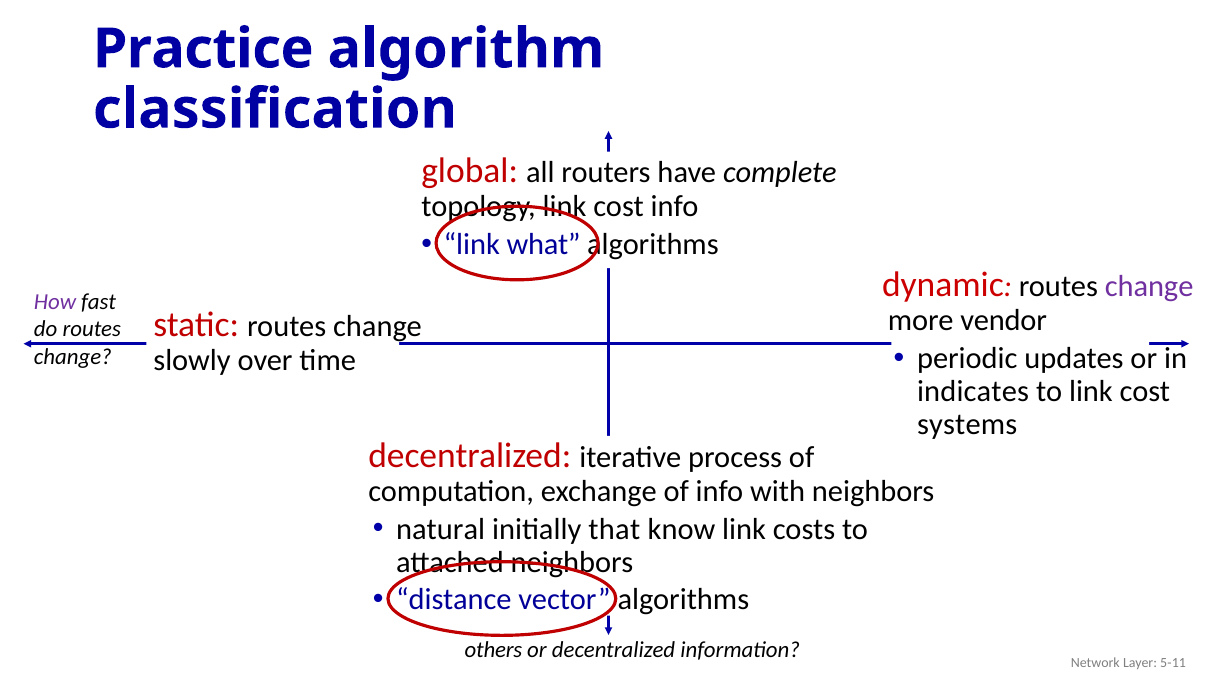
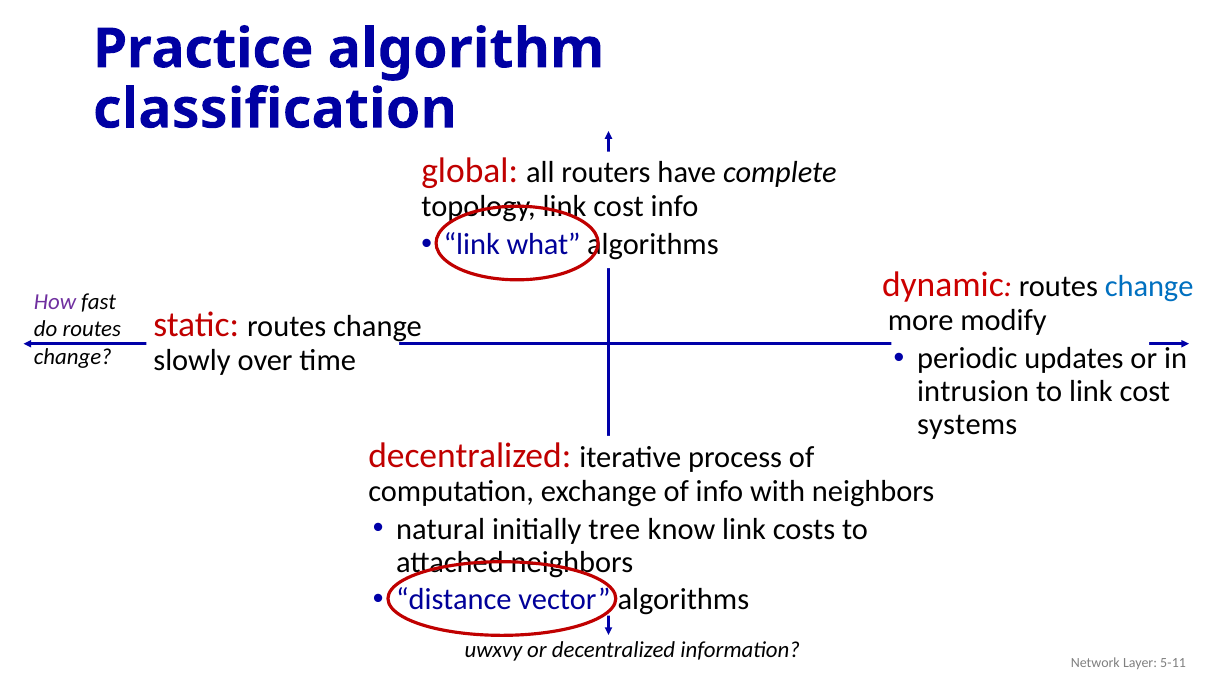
change colour: purple -> blue (1149, 287)
vendor: vendor -> modify (1004, 321)
indicates: indicates -> intrusion (973, 392)
that: that -> tree (614, 529)
others: others -> uwxvy (493, 650)
